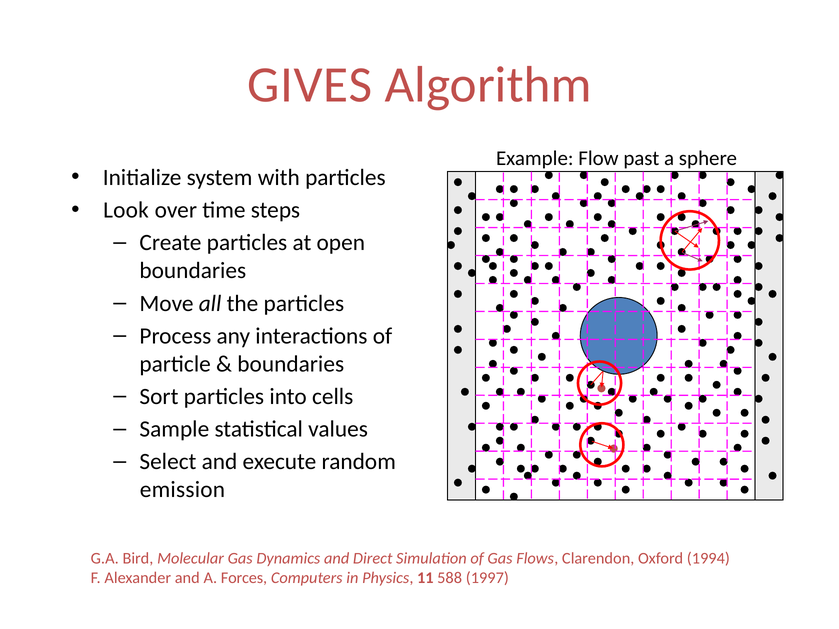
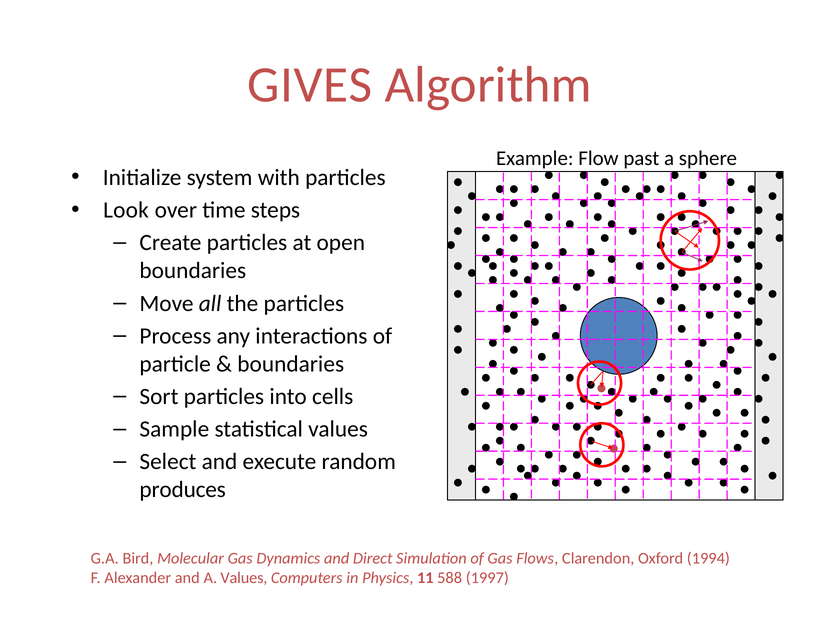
emission: emission -> produces (183, 490)
A Forces: Forces -> Values (244, 578)
